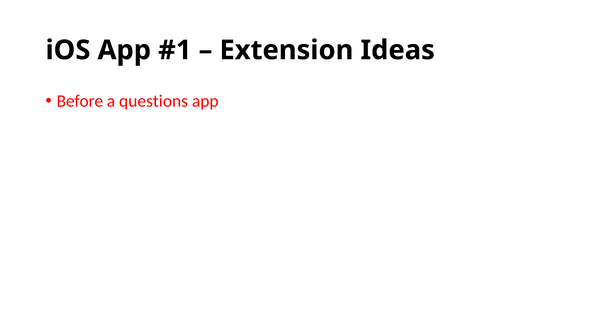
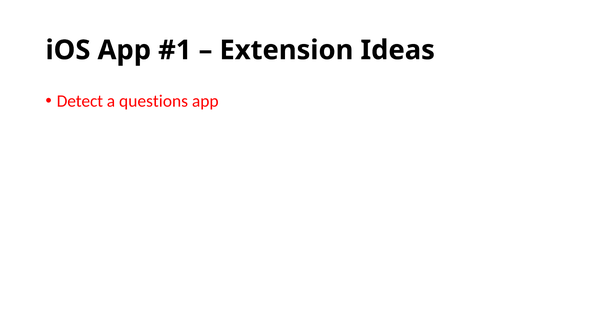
Before: Before -> Detect (80, 101)
